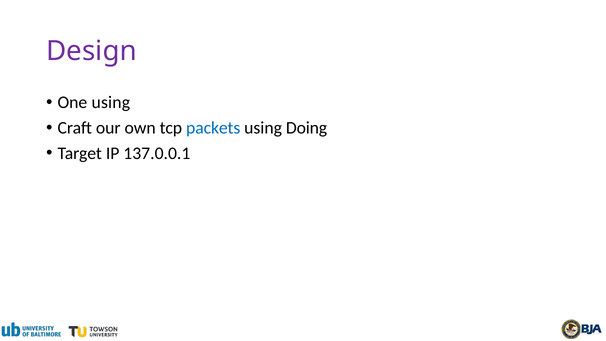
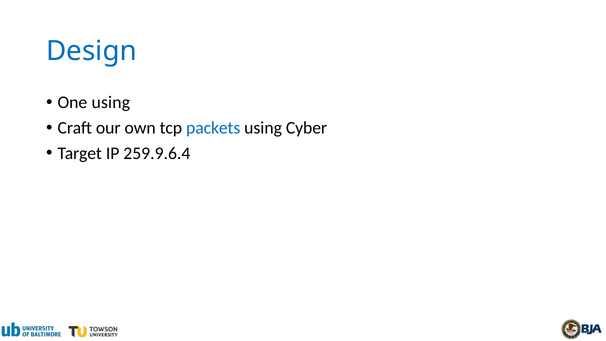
Design colour: purple -> blue (92, 51)
Doing: Doing -> Cyber (307, 128)
137.0.0.1: 137.0.0.1 -> 259.9.6.4 (157, 153)
